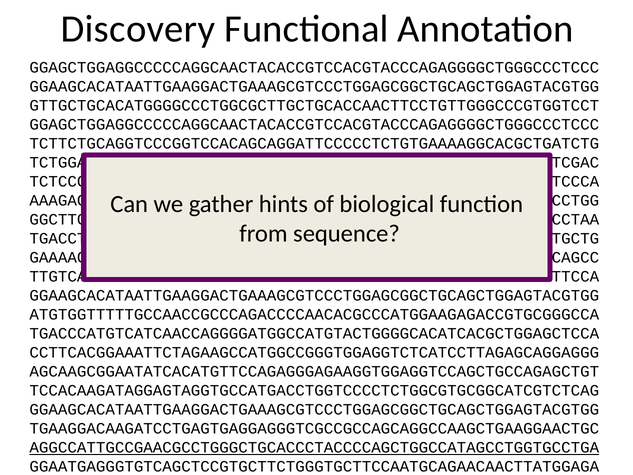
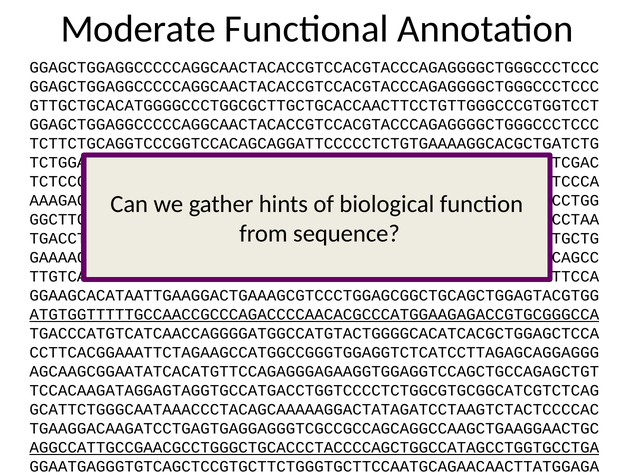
Discovery: Discovery -> Moderate (138, 29)
GGAAGCACATAATTGAAGGACTGAAAGCGTCCCTGGAGCGGCTGCAGCTGGAGTACGTGG: GGAAGCACATAATTGAAGGACTGAAAGCGTCCCTGGAGCGGCTGCAGCTGGAGTACGTGG -> GGAGCTGGAGGCCCCCAGGCAACTACACCGTCCACGTACCCAGAGGGGCTGGGCCCTCCC (314, 87)
ATGTGGTTTTTGCCAACCGCCCAGACCCCAACACGCCCATGGAAGAGACCGTGCGGGCCA underline: none -> present (314, 314)
GGAAGCACATAATTGAAGGACTGAAAGCGTCCCTGGAGCGGCTGCAGCTGGAGTACGTGG: GGAAGCACATAATTGAAGGACTGAAAGCGTCCCTGGAGCGGCTGCAGCTGGAGTACGTGG -> GCATTCTGGGCAATAAACCCTACAGCAAAAAGGACTATAGATCCTAAGTCTACTCCCCAC (314, 409)
